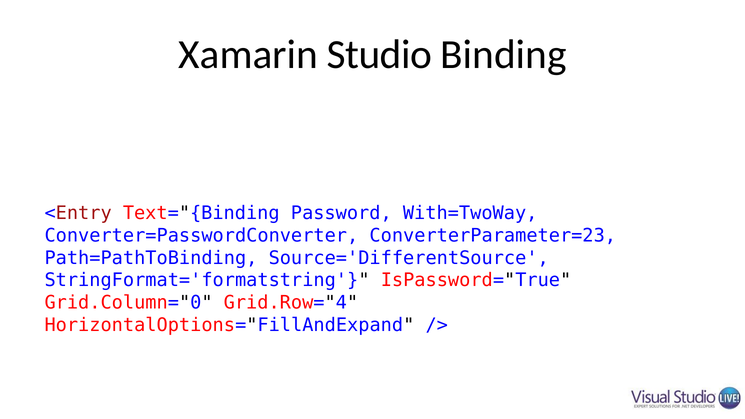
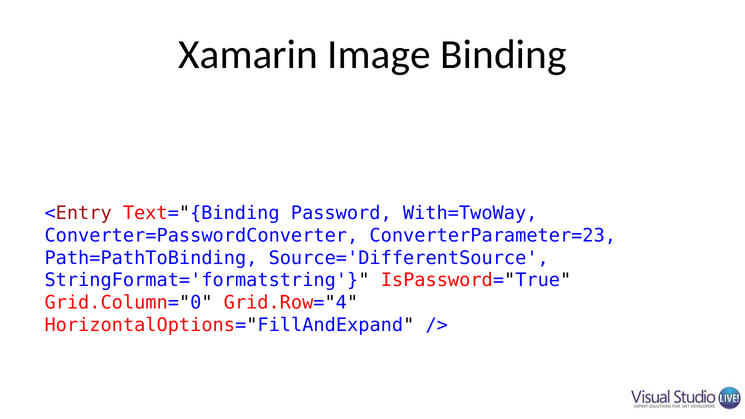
Studio: Studio -> Image (379, 55)
